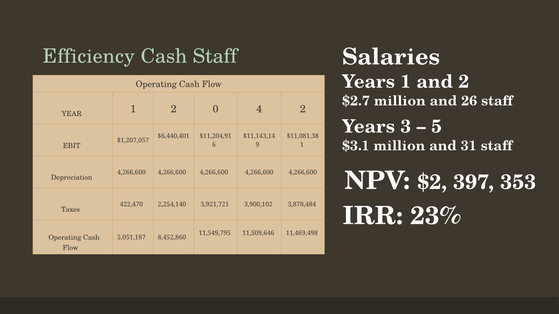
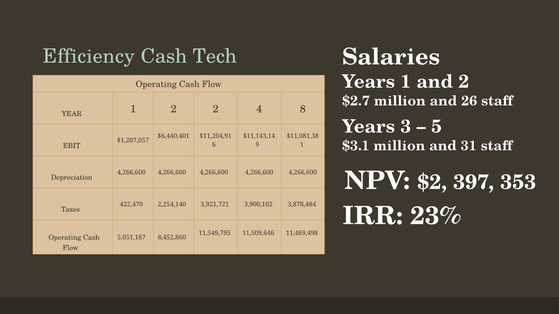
Cash Staff: Staff -> Tech (215, 56)
2 0: 0 -> 2 (216, 109)
4 2: 2 -> 8 (303, 109)
